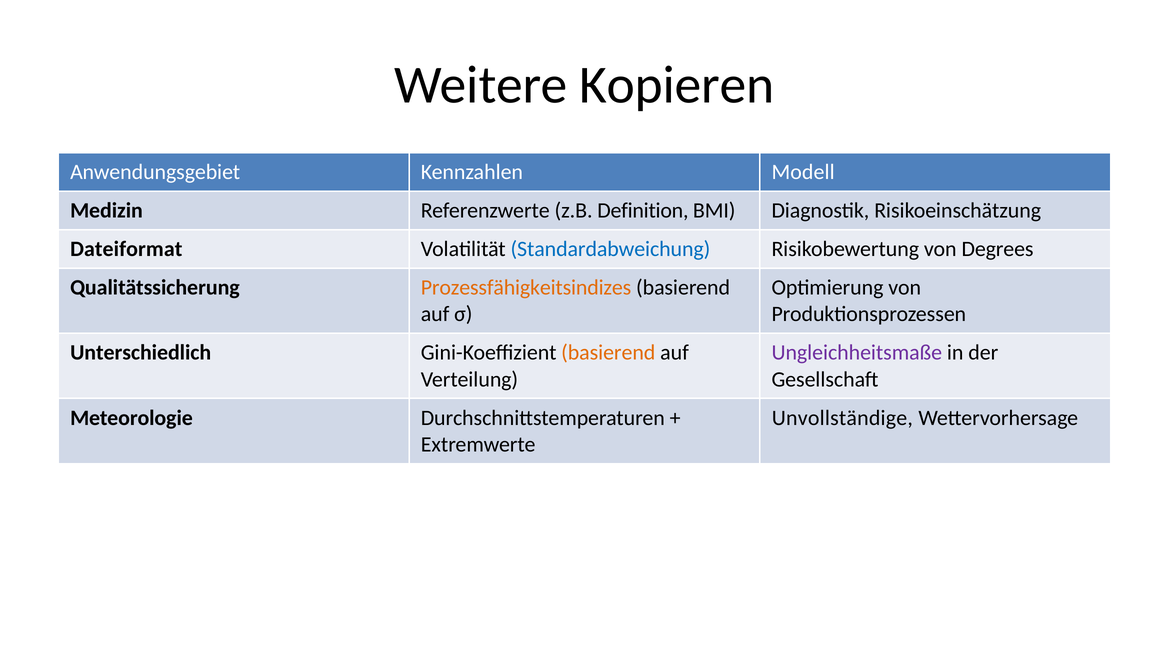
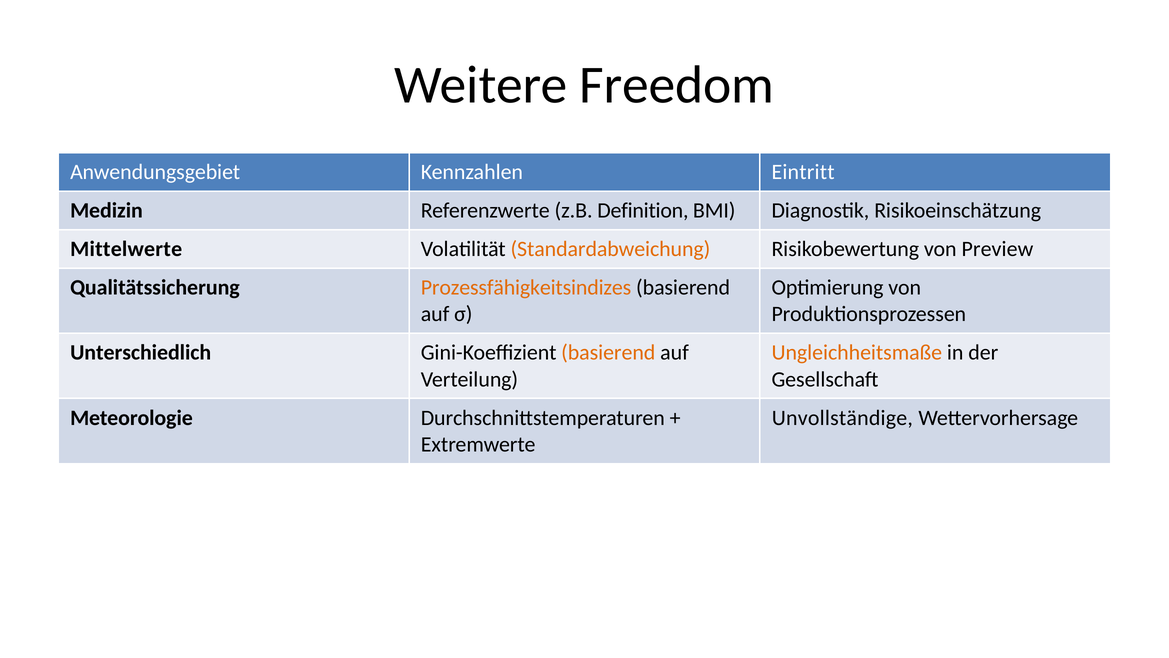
Kopieren: Kopieren -> Freedom (677, 85)
Modell: Modell -> Eintritt (803, 172)
Dateiformat: Dateiformat -> Mittelwerte (126, 249)
Standardabweichung colour: blue -> orange (610, 249)
Degrees: Degrees -> Preview (997, 249)
Ungleichheitsmaße colour: purple -> orange (857, 352)
